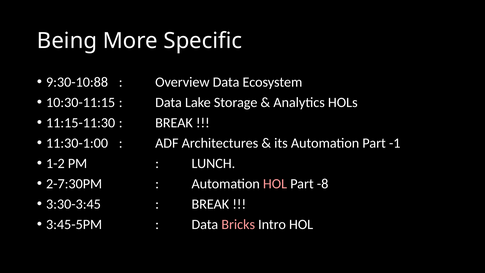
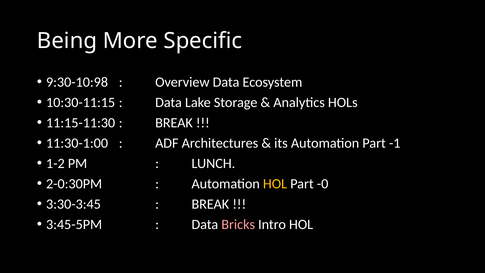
9:30-10:88: 9:30-10:88 -> 9:30-10:98 (77, 82)
2-7:30PM: 2-7:30PM -> 2-0:30PM (74, 184)
HOL colour: pink -> yellow (275, 184)
-8: -8 -> -0 (323, 184)
